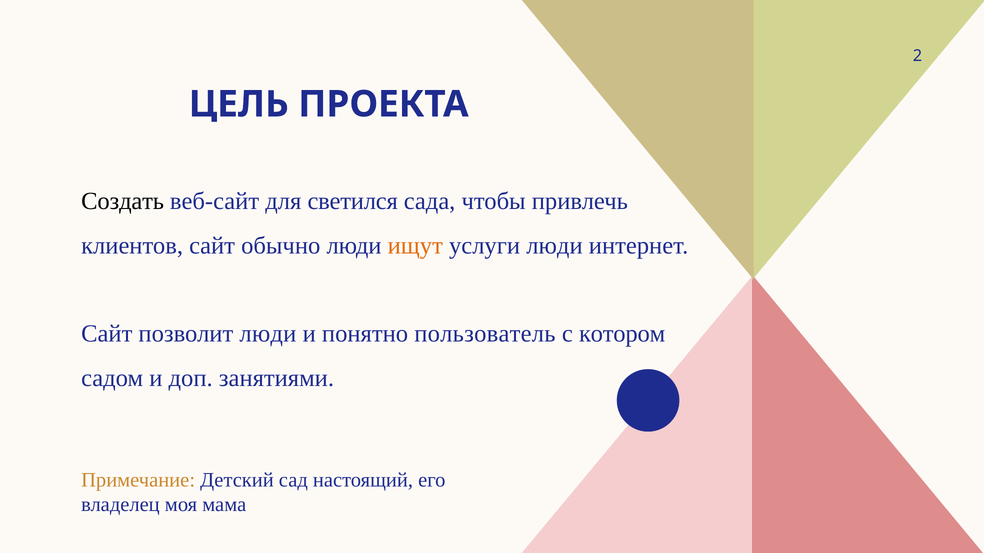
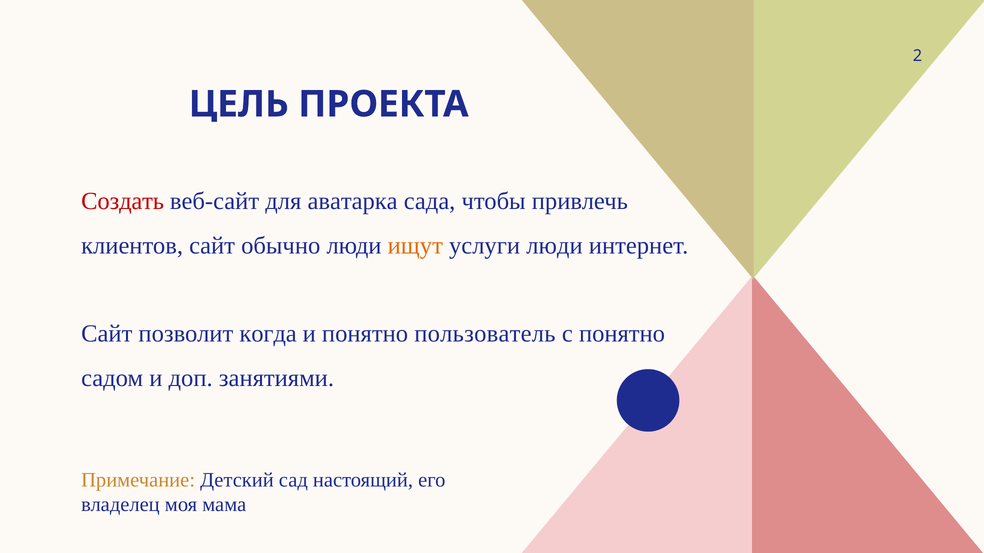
Создать colour: black -> red (123, 201)
светился: светился -> аватарка (353, 201)
позволит люди: люди -> когда (268, 334)
с котором: котором -> понятно (622, 334)
